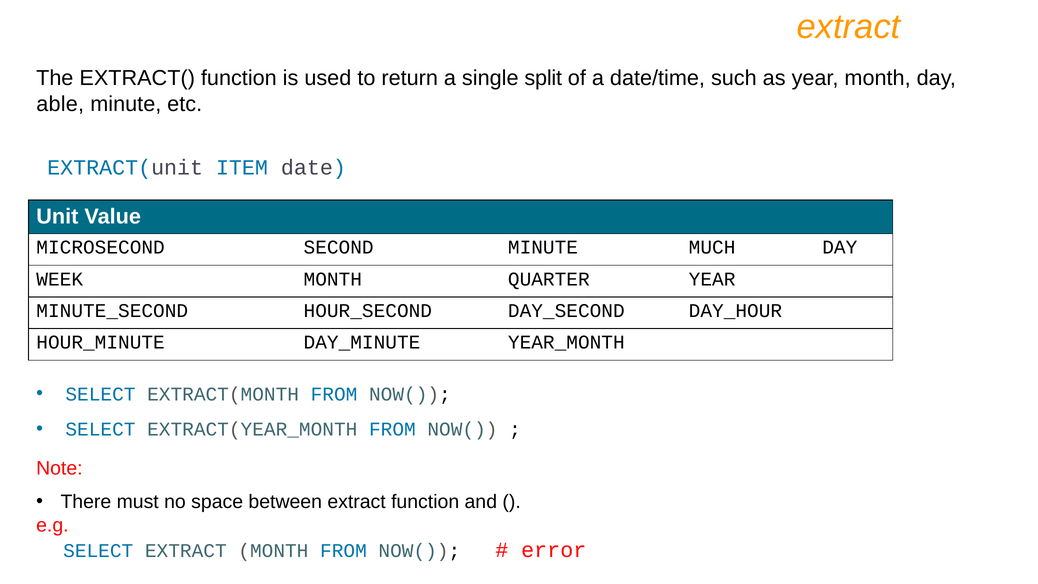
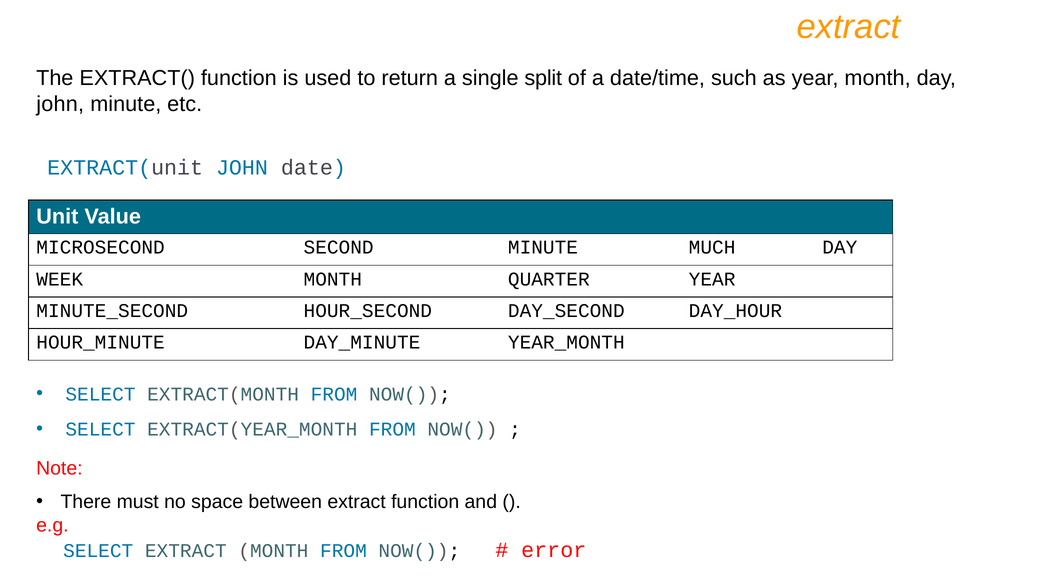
able: able -> john (60, 104)
EXTRACT(unit ITEM: ITEM -> JOHN (242, 168)
